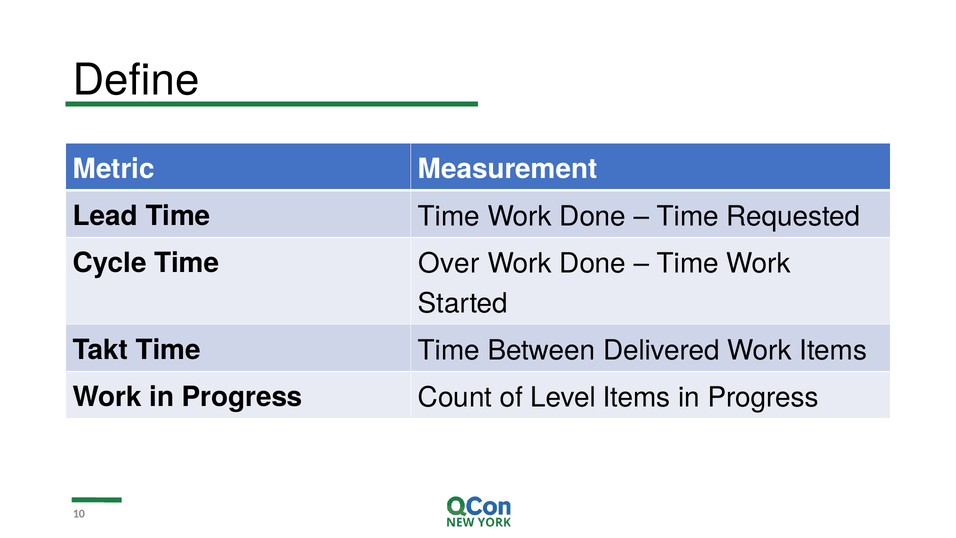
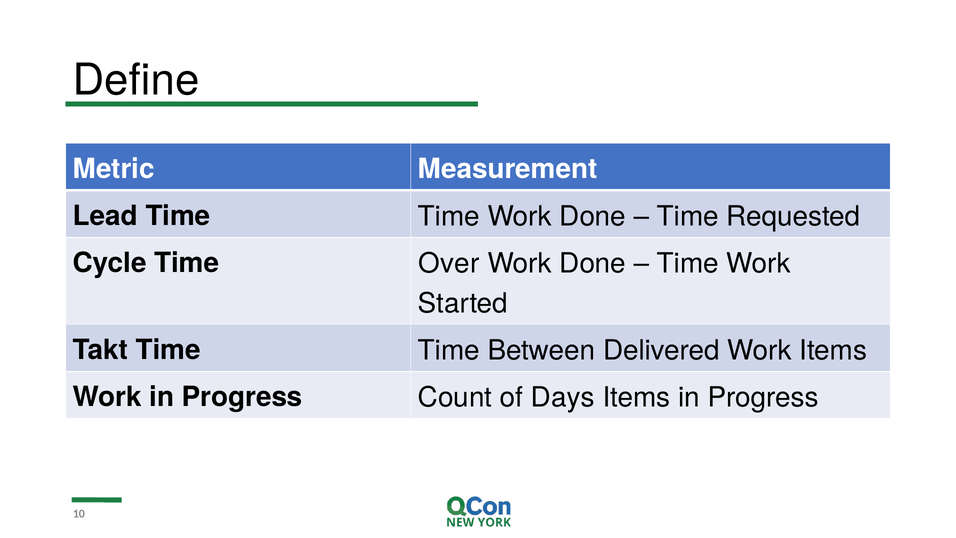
Level: Level -> Days (563, 398)
